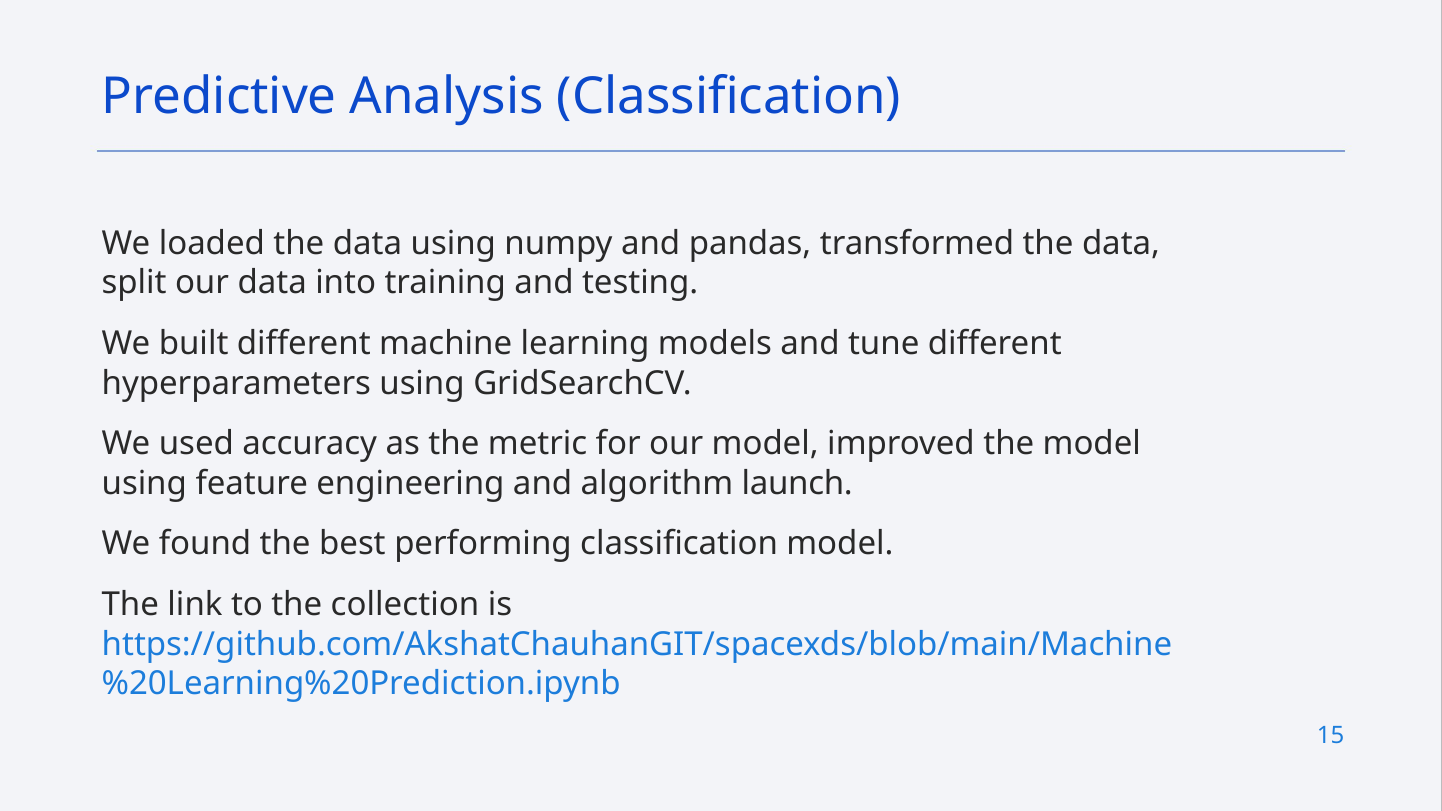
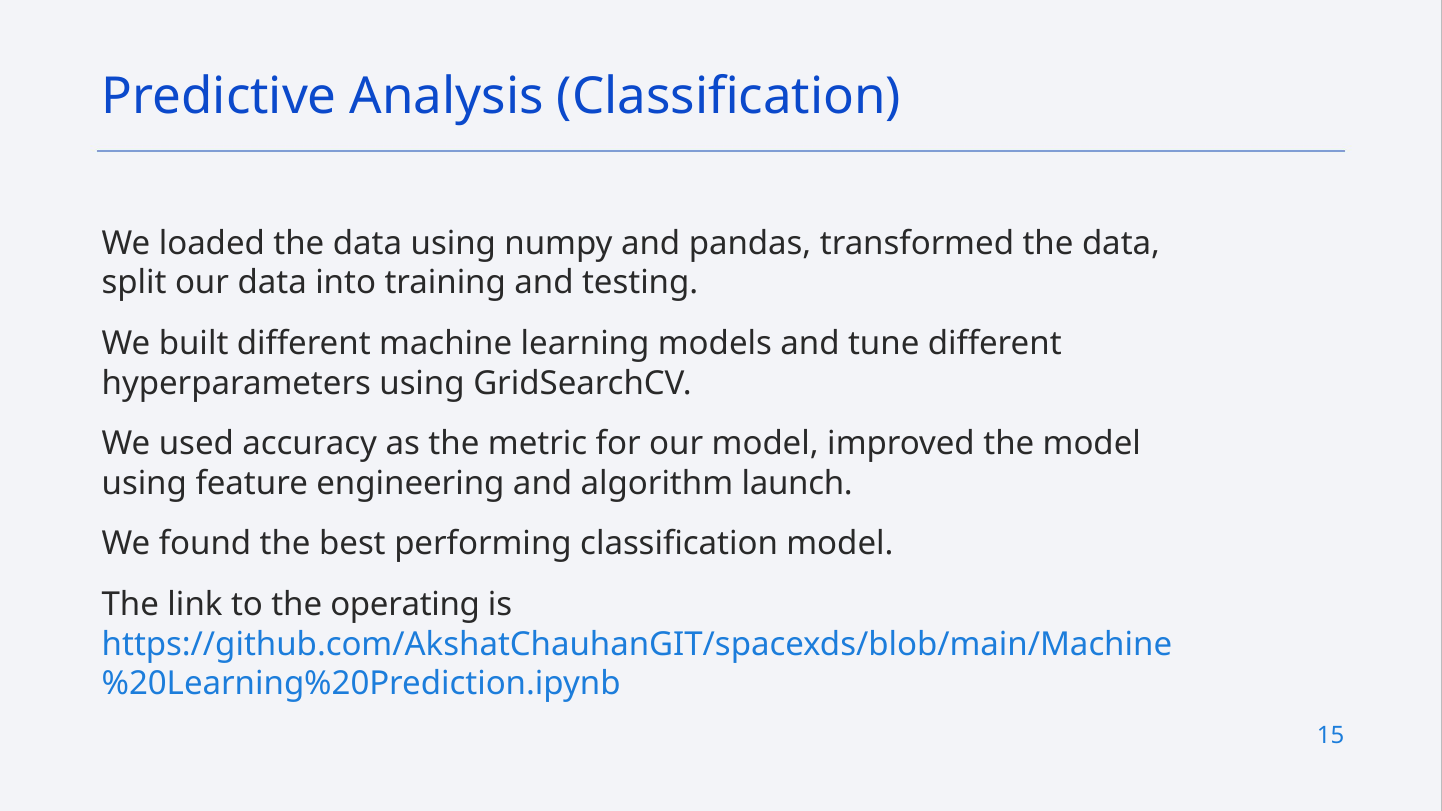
collection: collection -> operating (405, 605)
